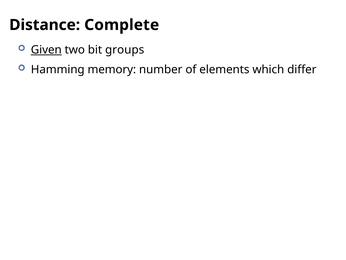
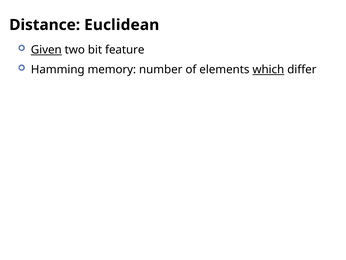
Complete: Complete -> Euclidean (122, 25)
groups: groups -> feature (125, 50)
which underline: none -> present (268, 69)
